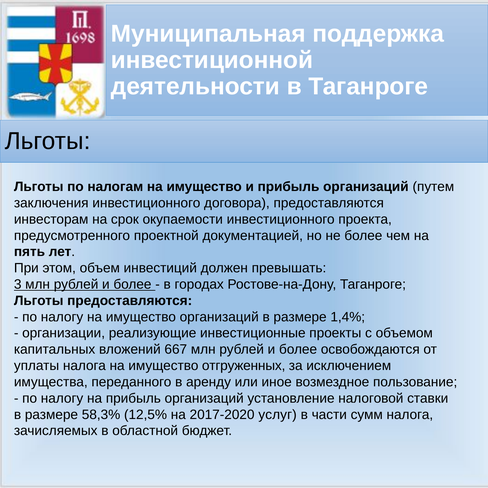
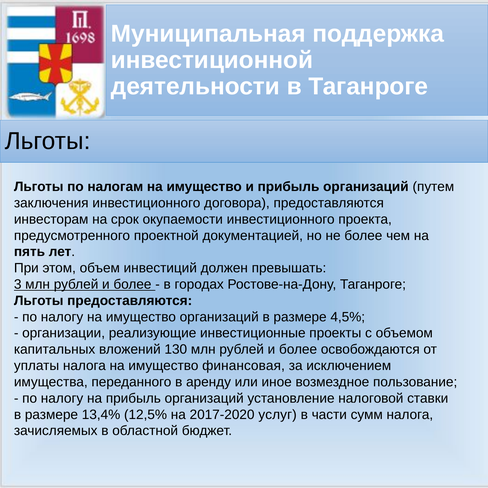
1,4%: 1,4% -> 4,5% (348, 317)
667: 667 -> 130 (176, 349)
отгруженных: отгруженных -> финансовая (244, 366)
58,3%: 58,3% -> 13,4% (101, 415)
